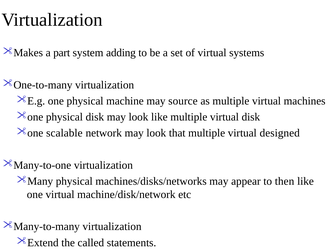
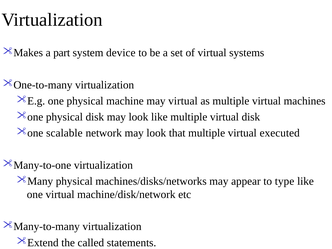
adding: adding -> device (121, 53)
may source: source -> virtual (183, 101)
designed: designed -> executed (280, 133)
then: then -> type (285, 181)
